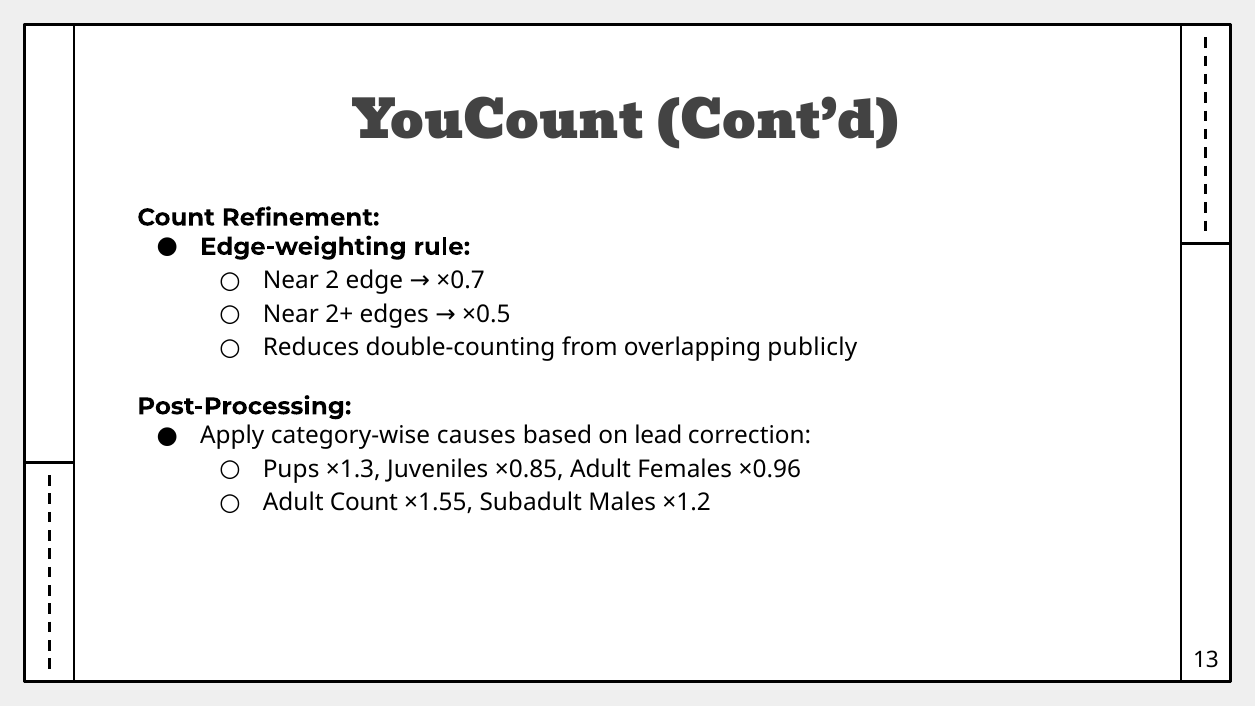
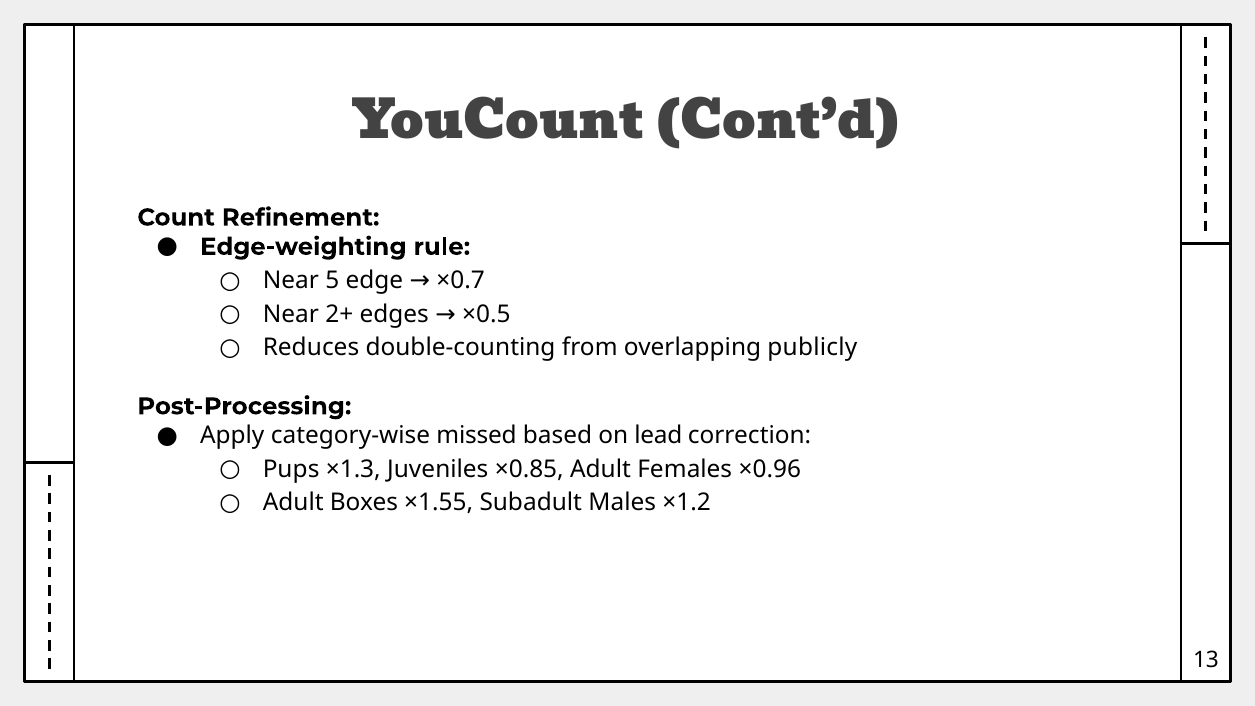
2: 2 -> 5 (332, 280)
causes: causes -> missed (477, 436)
Adult Count: Count -> Boxes (364, 503)
